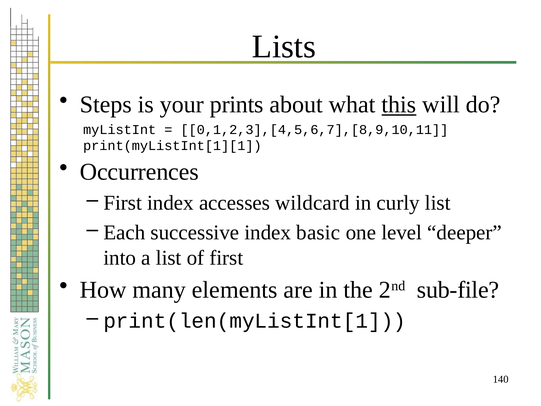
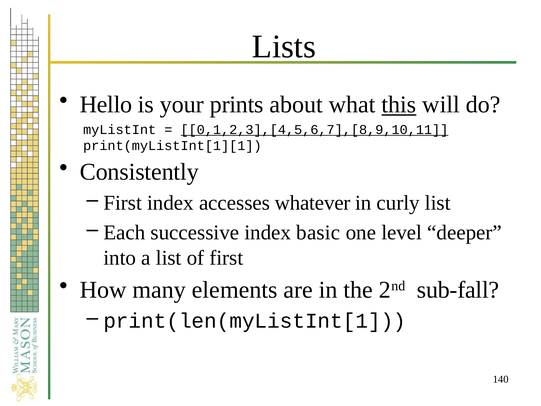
Steps: Steps -> Hello (106, 104)
0,1,2,3],[4,5,6,7],[8,9,10,11 underline: none -> present (314, 129)
Occurrences: Occurrences -> Consistently (139, 172)
wildcard: wildcard -> whatever (313, 203)
sub-file: sub-file -> sub-fall (458, 290)
